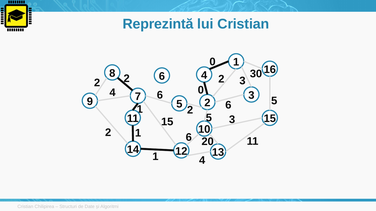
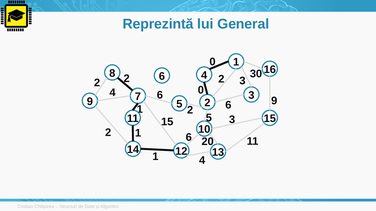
lui Cristian: Cristian -> General (243, 24)
5: 5 -> 9 (274, 101)
